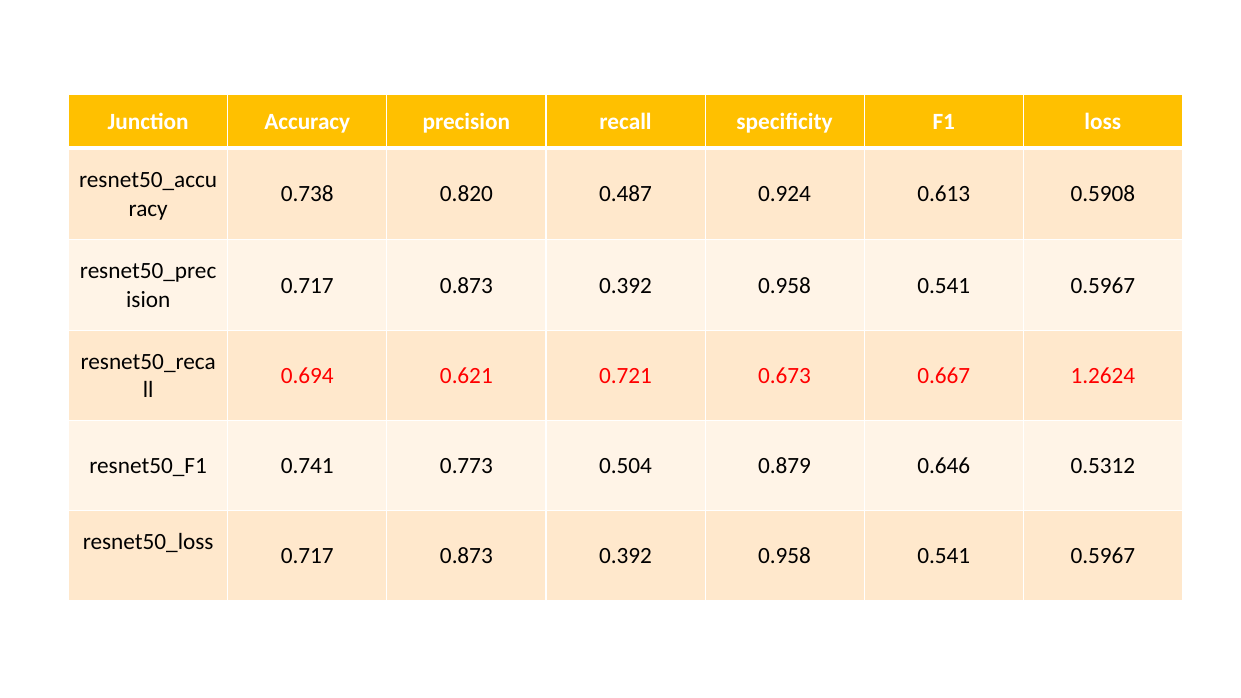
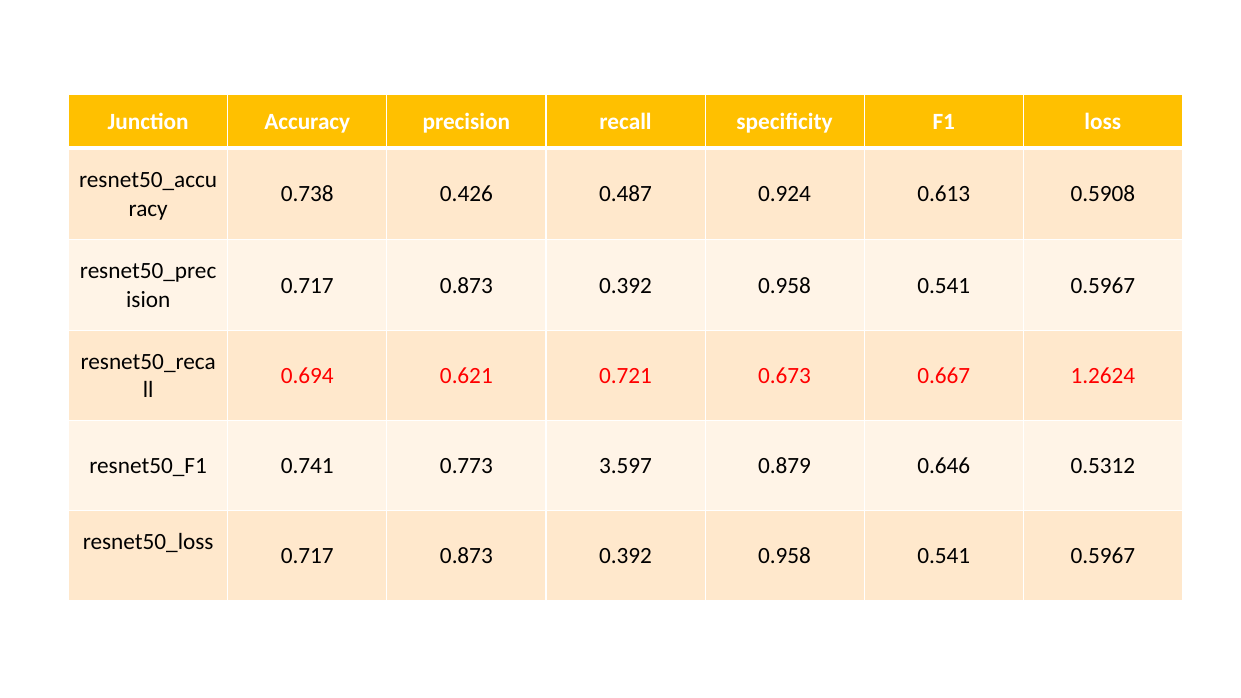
0.820: 0.820 -> 0.426 (466, 194)
0.504: 0.504 -> 3.597 (626, 466)
